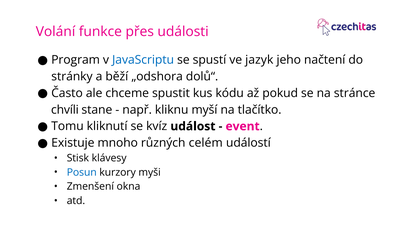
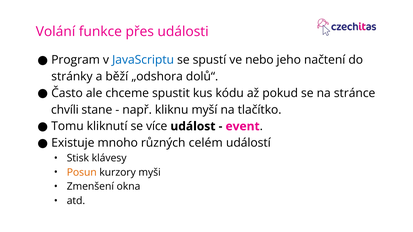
jazyk: jazyk -> nebo (259, 60)
kvíz: kvíz -> více (157, 126)
Posun colour: blue -> orange (82, 173)
